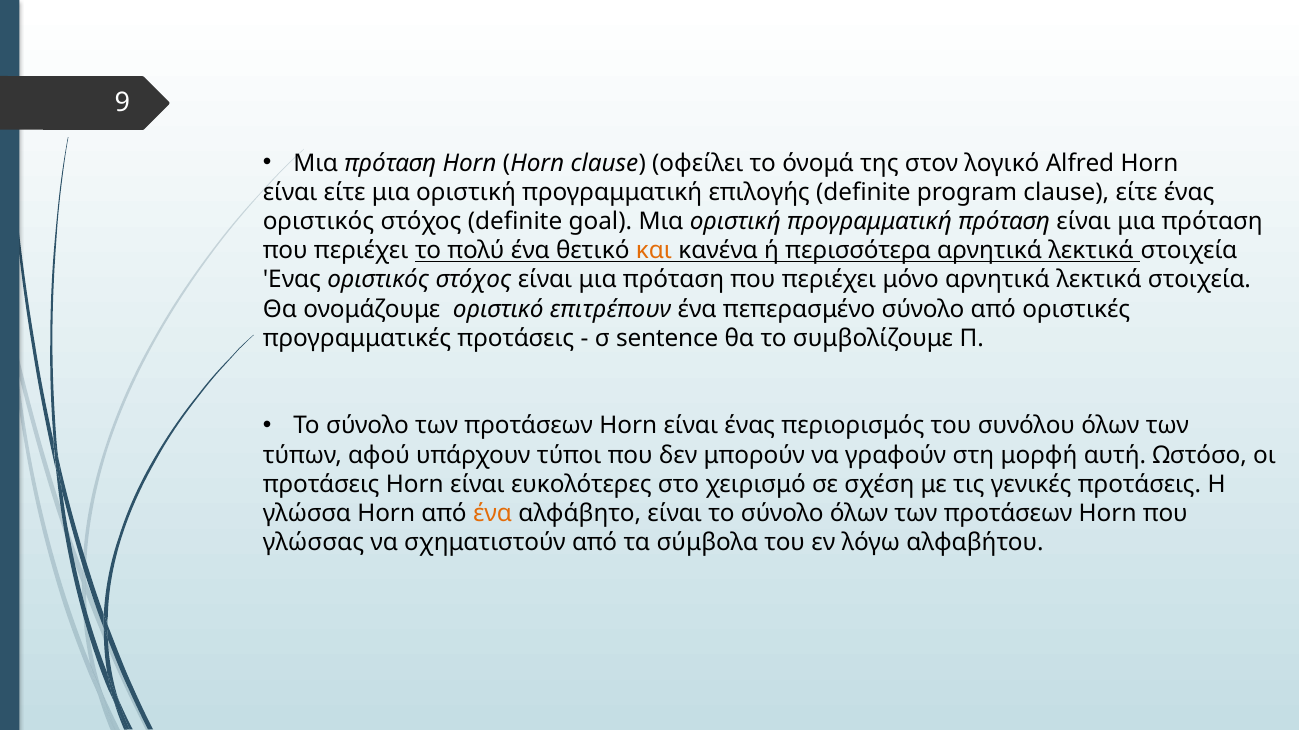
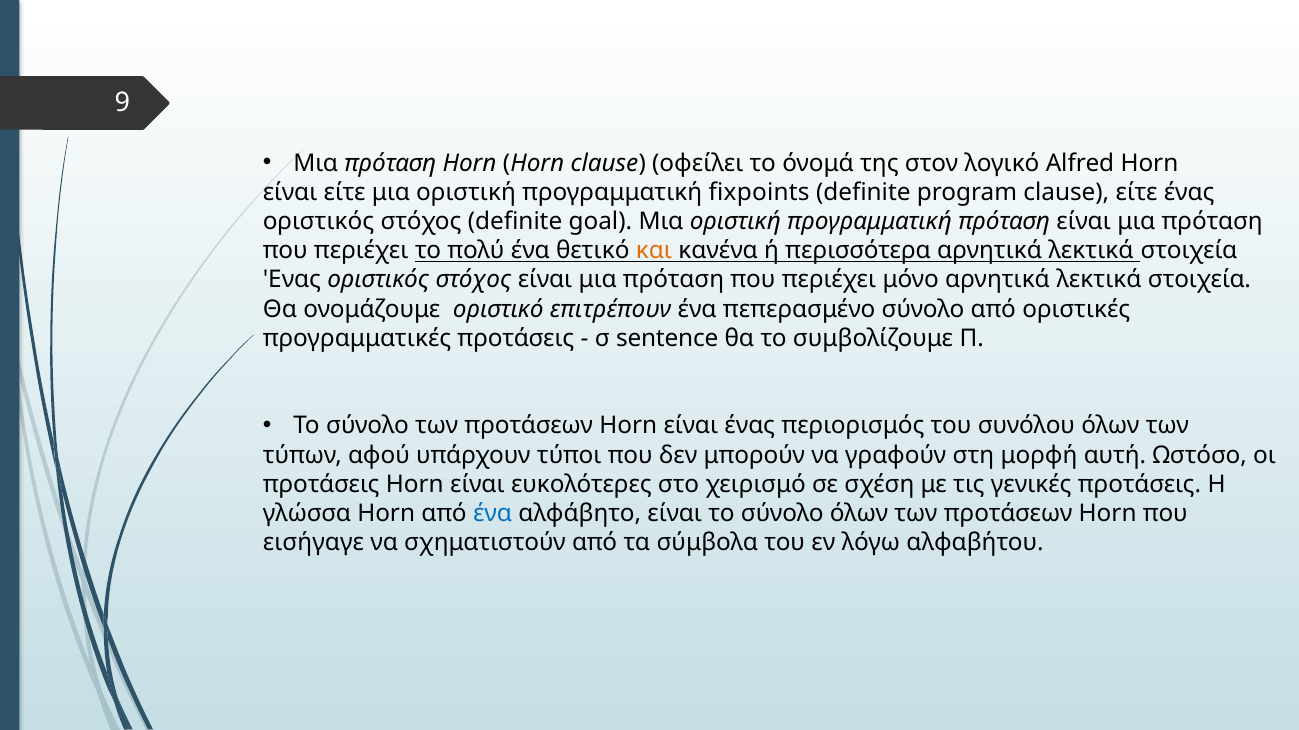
επιλογής: επιλογής -> fixpoints (759, 192)
ένα colour: orange -> blue (493, 514)
γλώσσας: γλώσσας -> εισήγαγε (314, 543)
